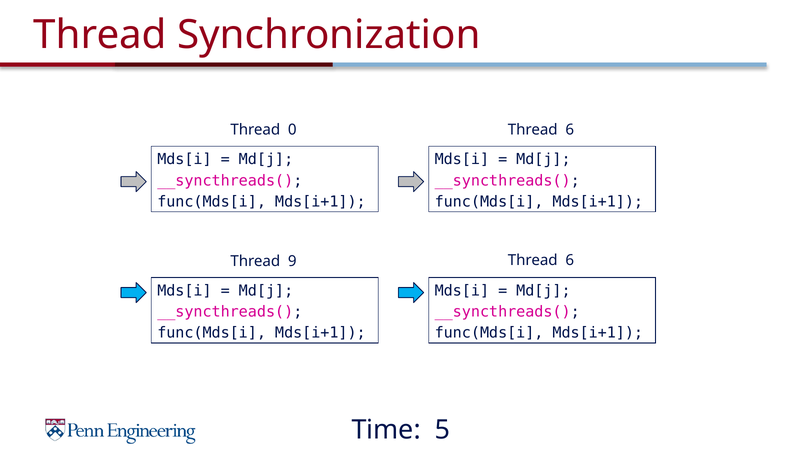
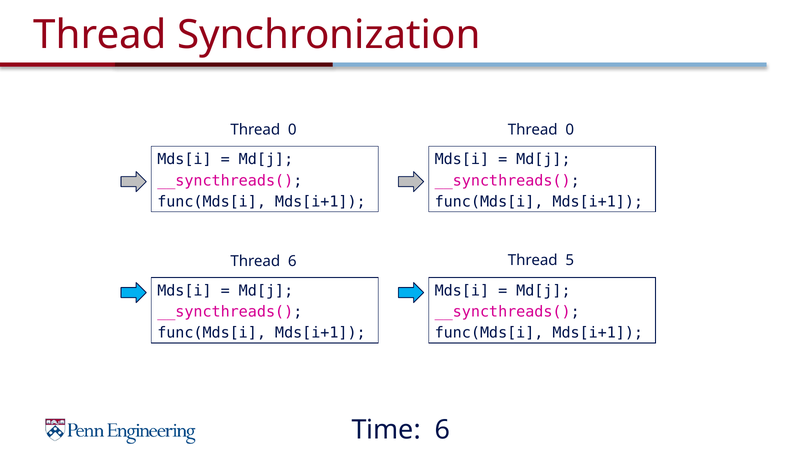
0 Thread 6: 6 -> 0 (570, 130)
Thread 9: 9 -> 6 (292, 261)
6: 6 -> 5 (570, 260)
Time 5: 5 -> 6 (443, 430)
